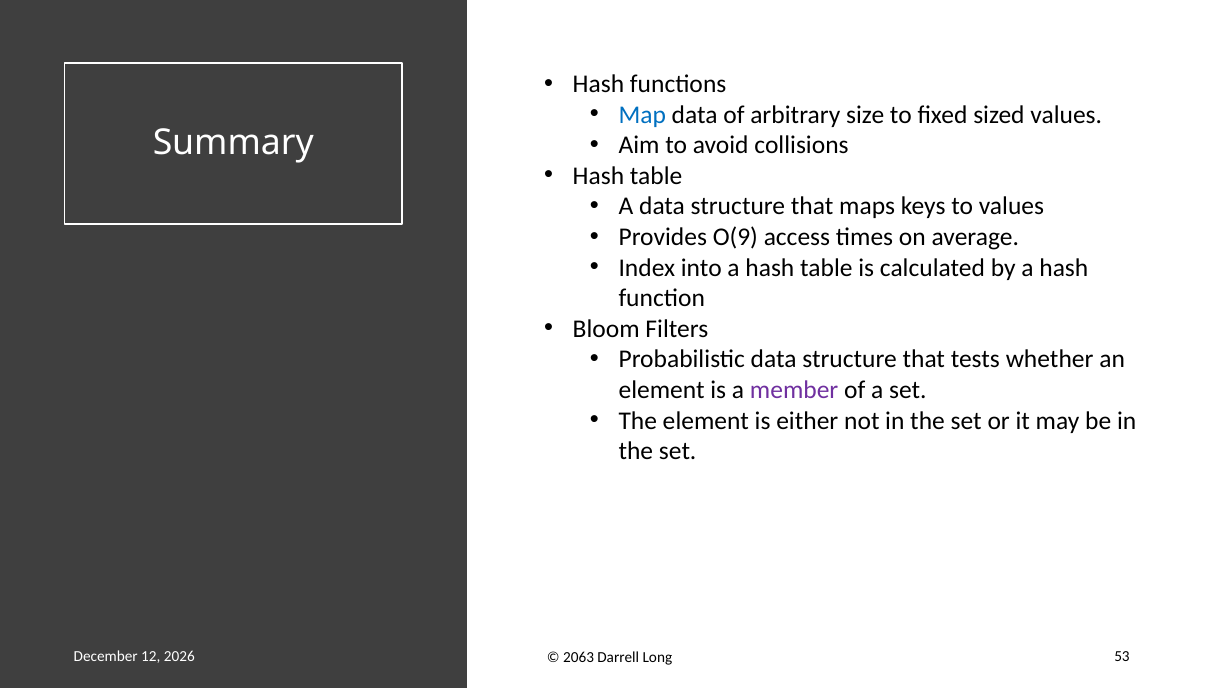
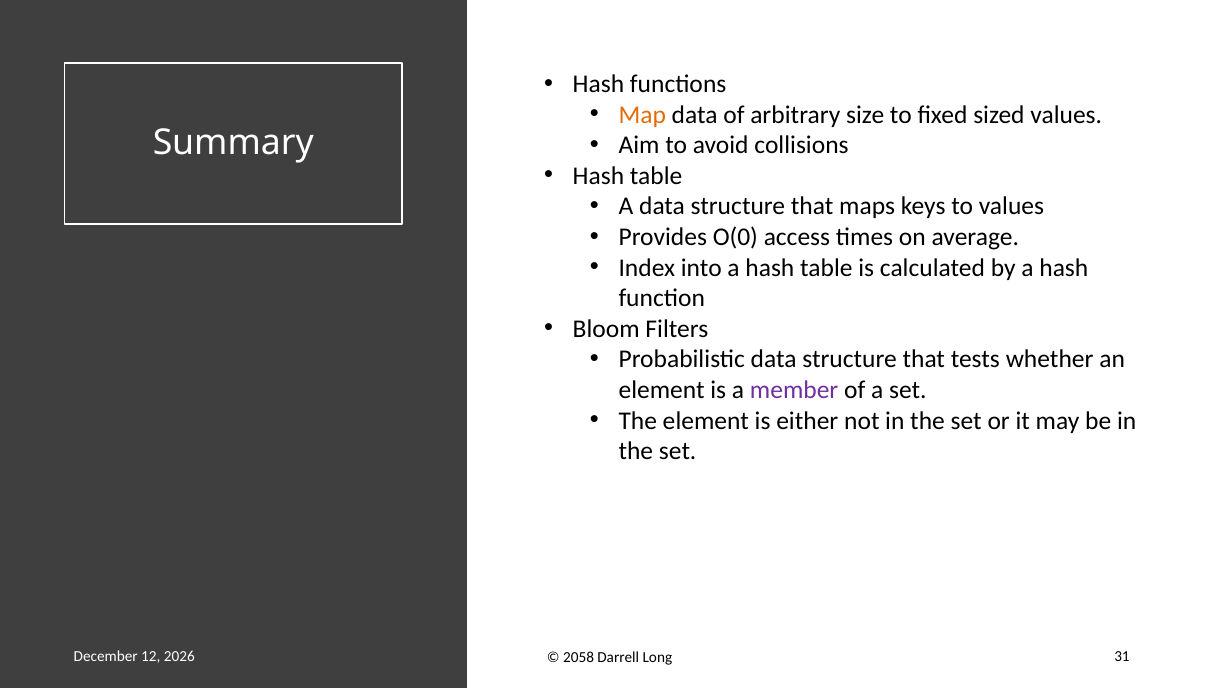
Map colour: blue -> orange (642, 115)
O(9: O(9 -> O(0 (735, 237)
2063: 2063 -> 2058 (579, 657)
53: 53 -> 31 (1122, 657)
